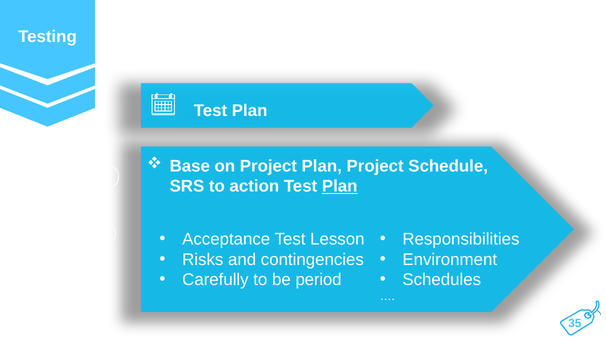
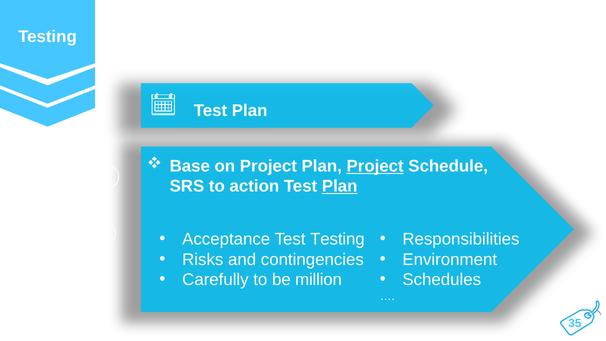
Project underline: none -> present (375, 166)
Test Lesson: Lesson -> Testing (337, 239)
period: period -> million (319, 280)
